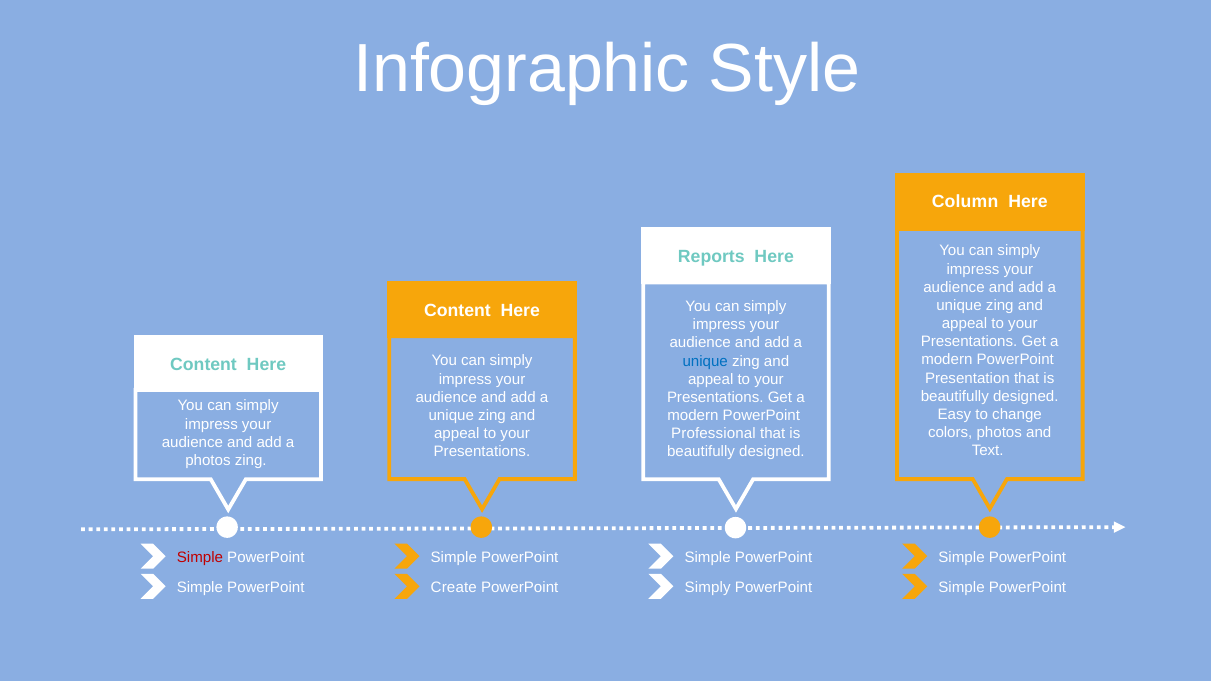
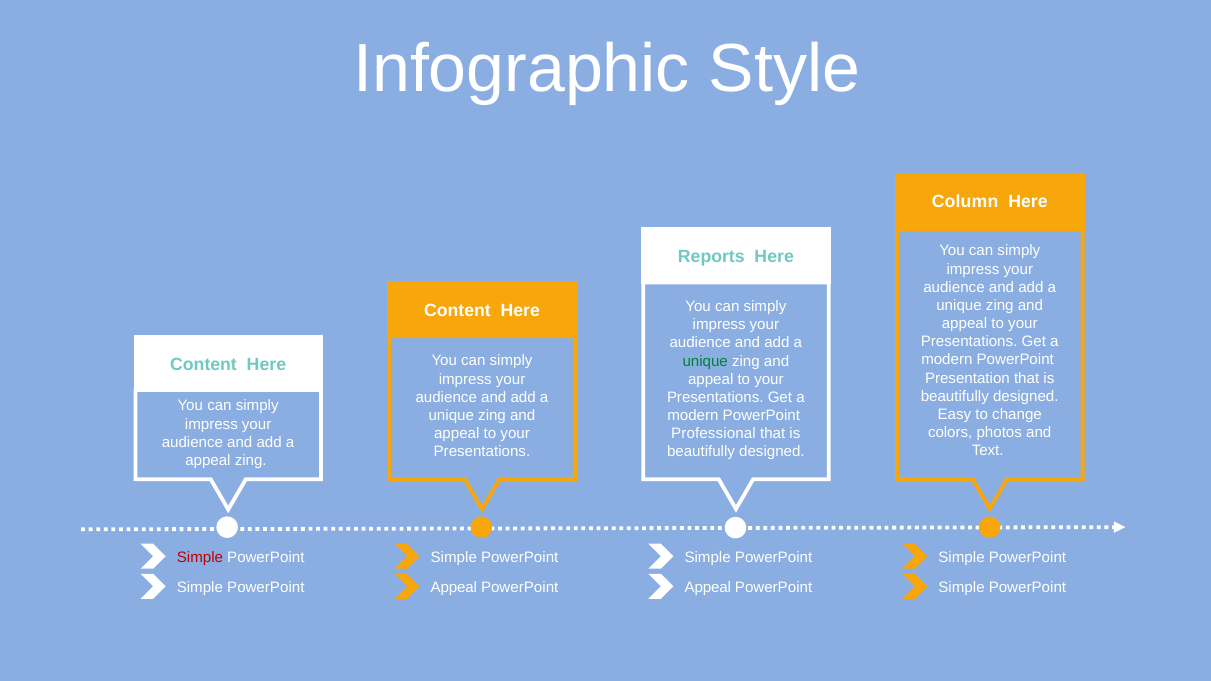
unique colour: blue -> green (705, 361)
photos: photos -> appeal (208, 461)
Create: Create -> Appeal (454, 587)
Simply: Simply -> Appeal (708, 587)
